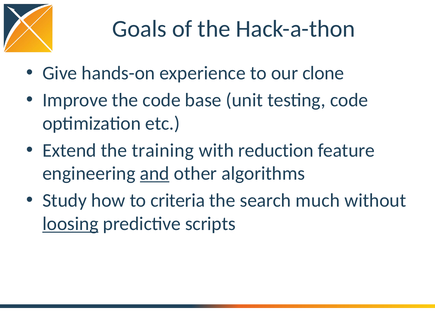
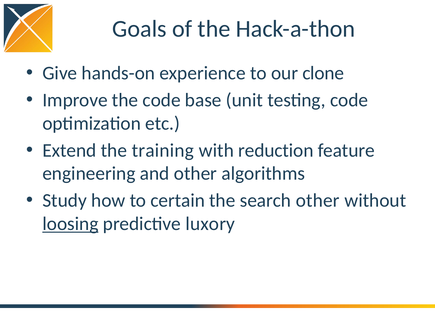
and underline: present -> none (155, 174)
criteria: criteria -> certain (178, 201)
search much: much -> other (318, 201)
scripts: scripts -> luxory (210, 224)
